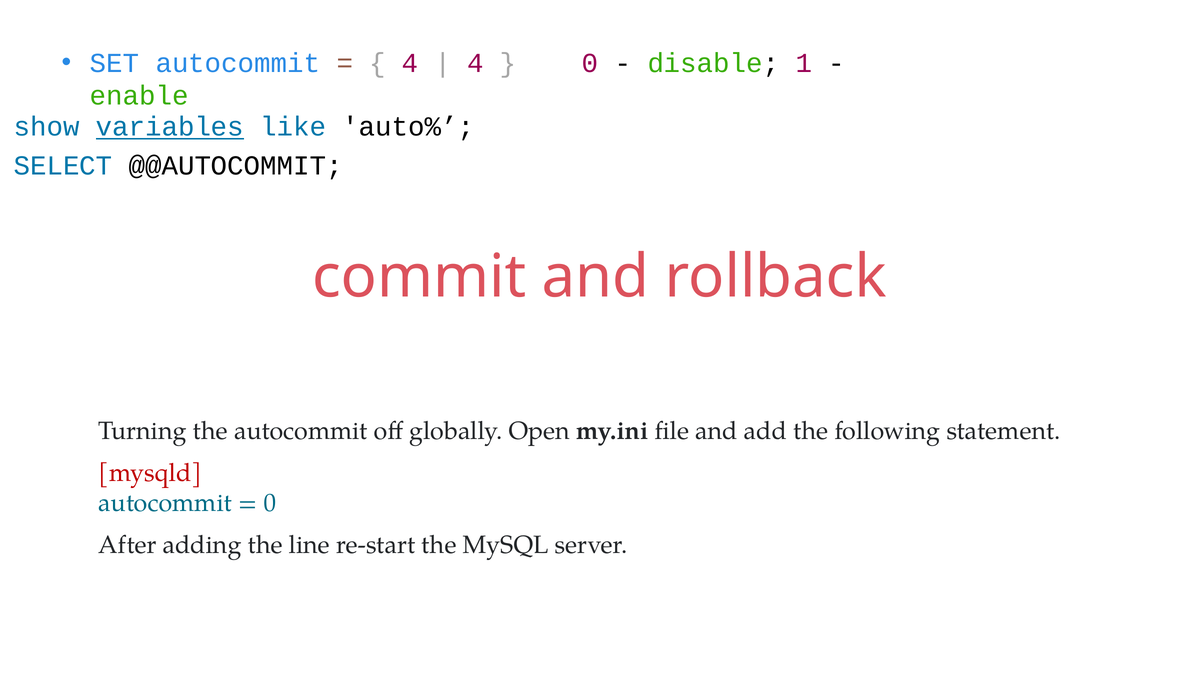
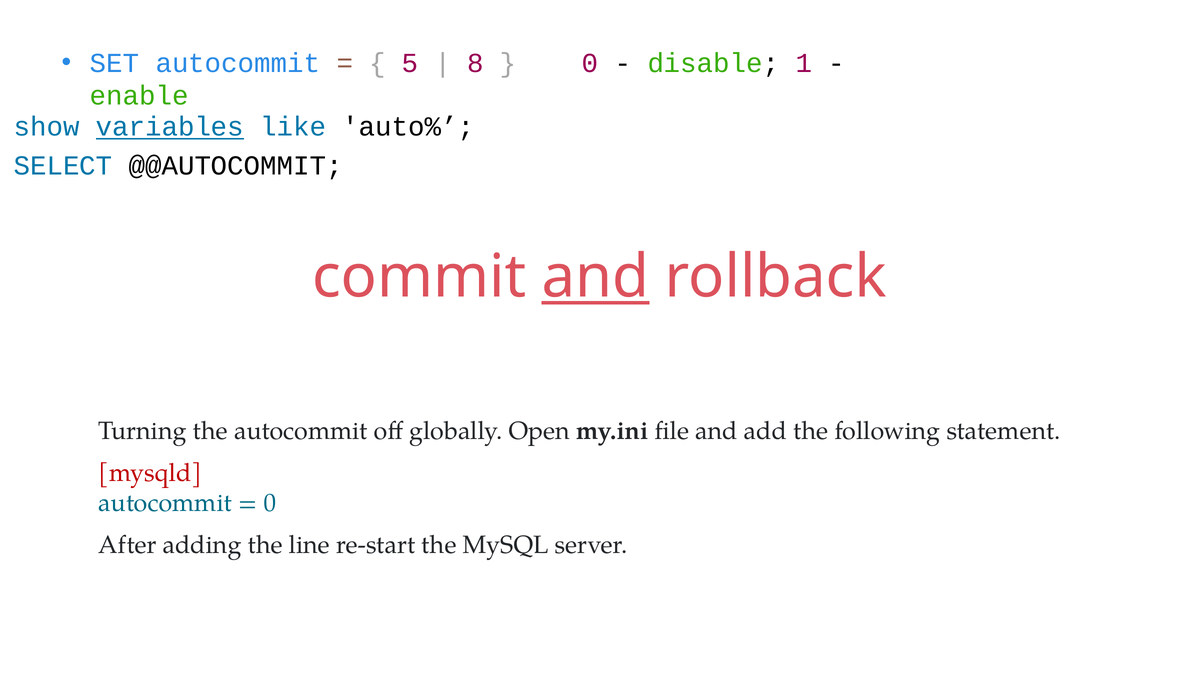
4: 4 -> 5 (410, 63)
4: 4 -> 8 (475, 63)
and underline: none -> present (595, 277)
